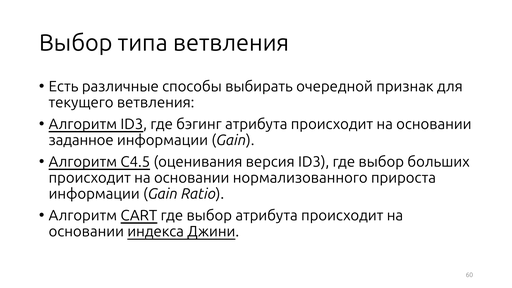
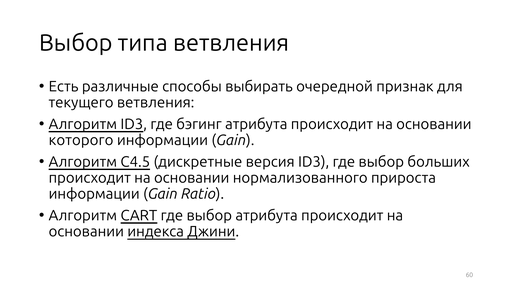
заданное: заданное -> которого (81, 140)
оценивания: оценивания -> дискретные (198, 162)
